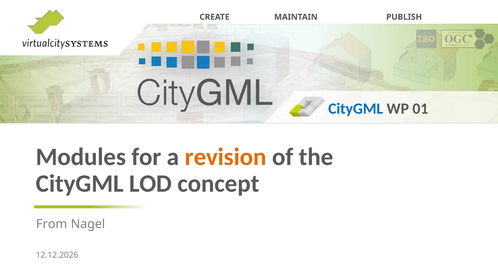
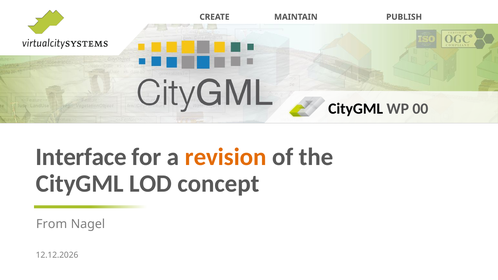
CityGML colour: blue -> black (356, 109)
01: 01 -> 00 (420, 109)
Modules: Modules -> Interface (81, 157)
